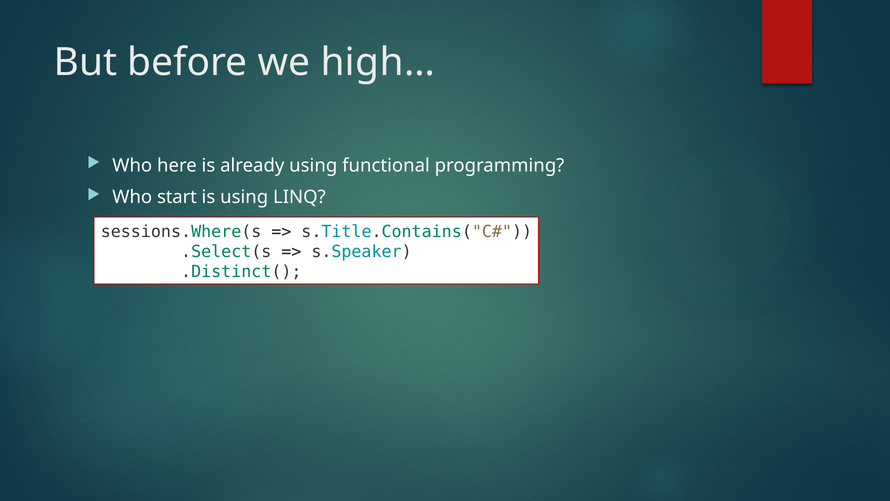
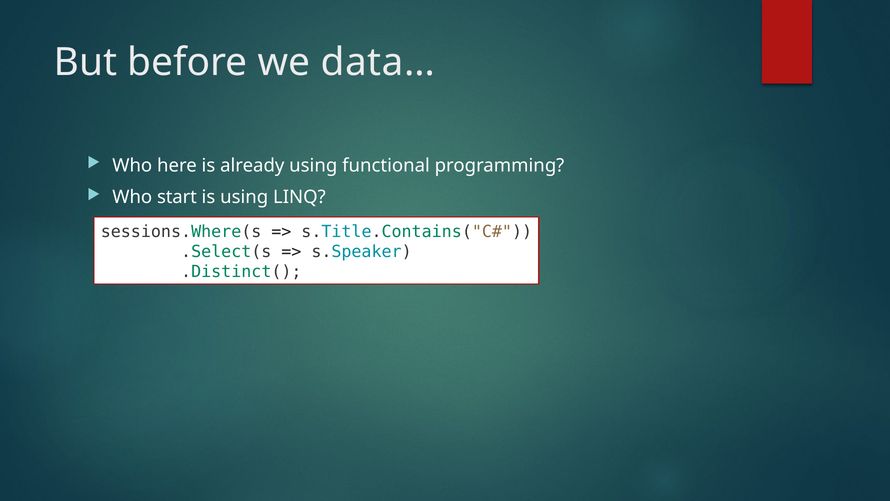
high…: high… -> data… (378, 62)
